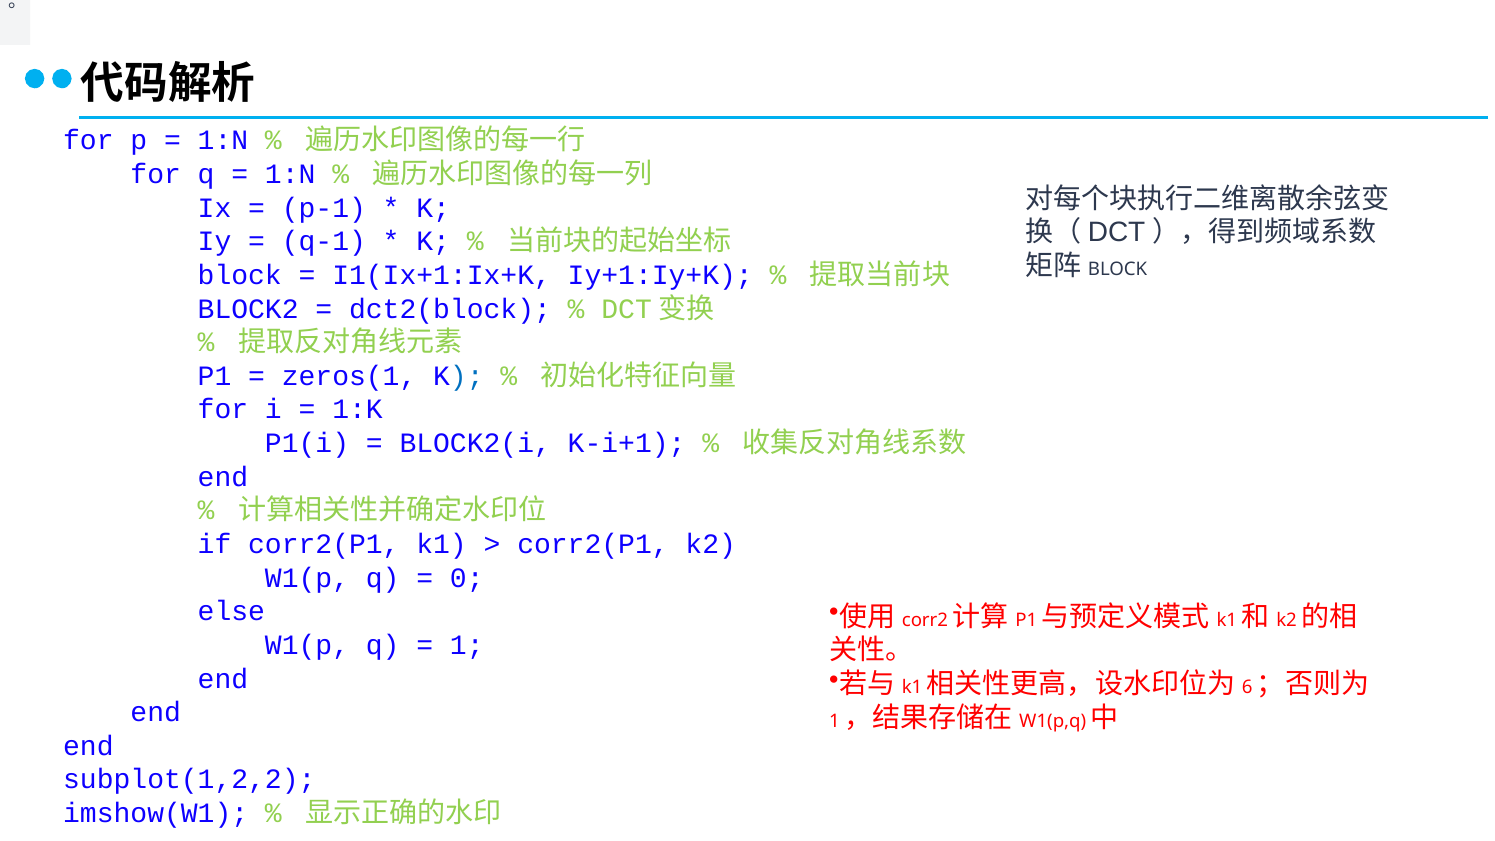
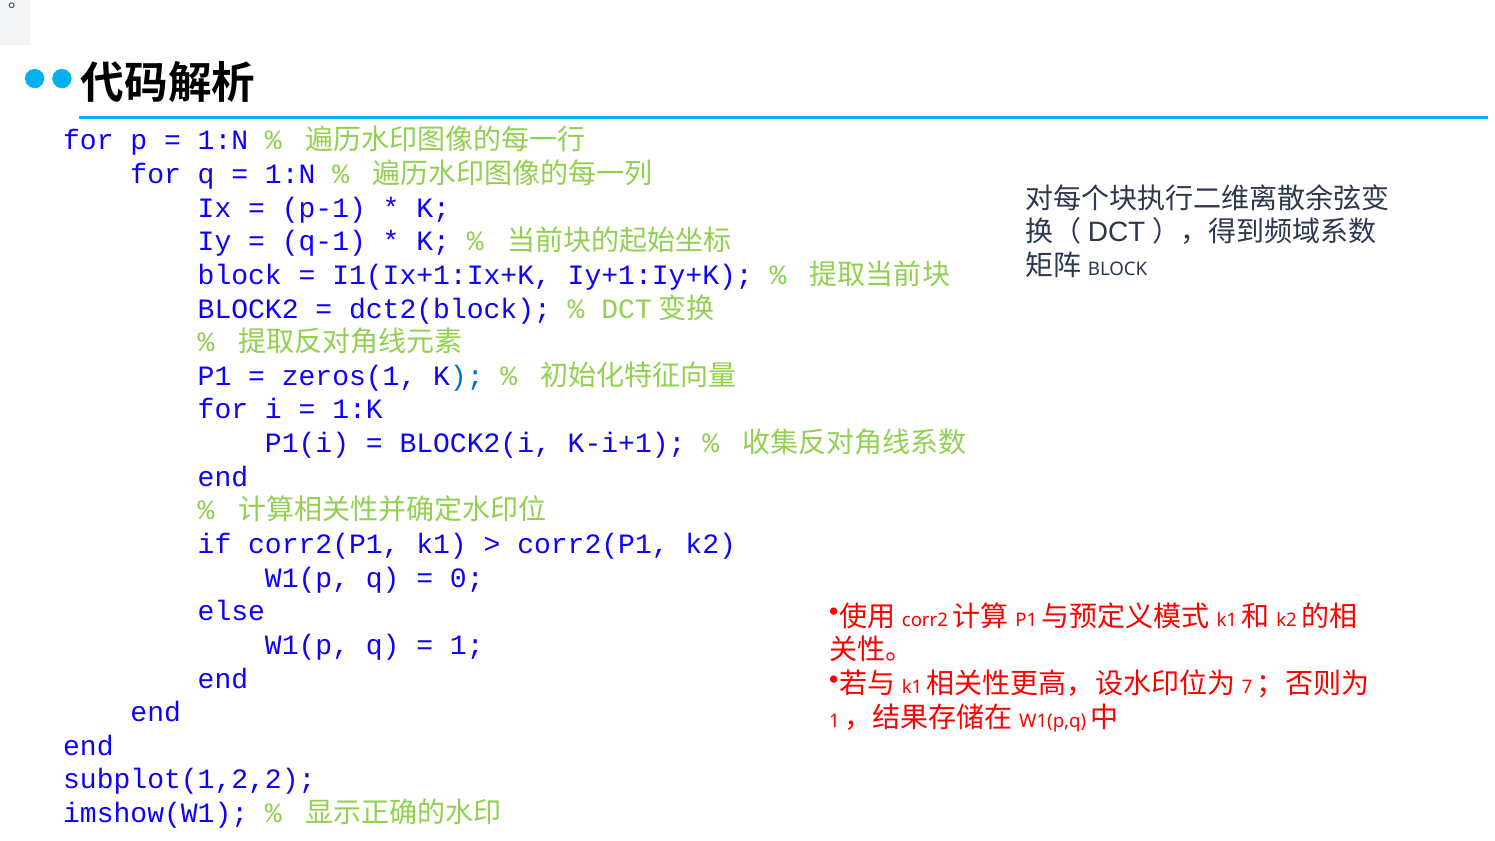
6: 6 -> 7 (1247, 687)
